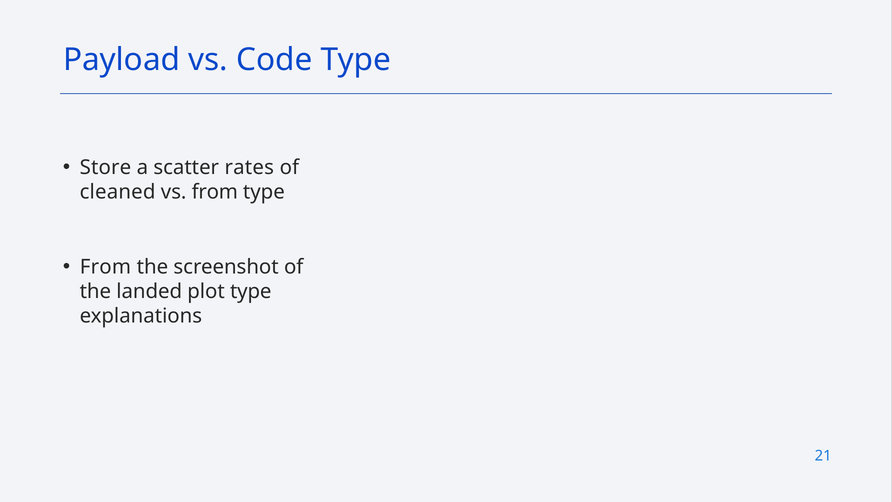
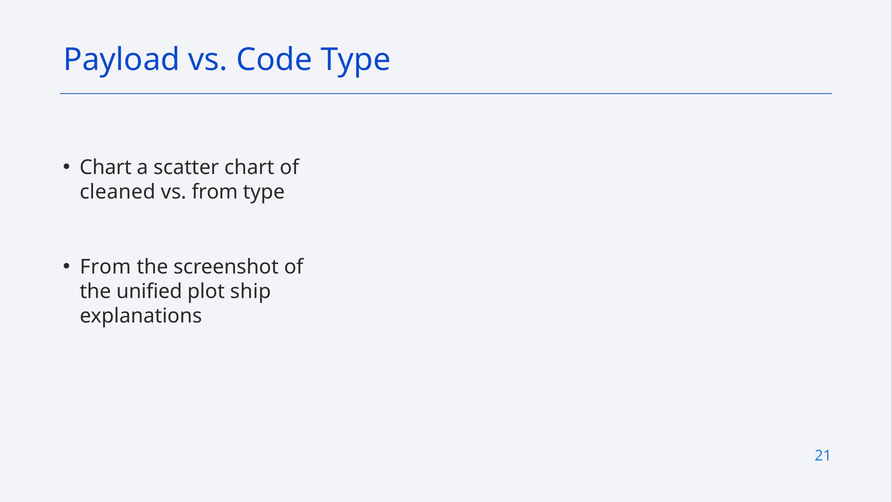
Store: Store -> Chart (106, 167)
scatter rates: rates -> chart (249, 167)
landed: landed -> unified (149, 291)
plot type: type -> ship (251, 291)
